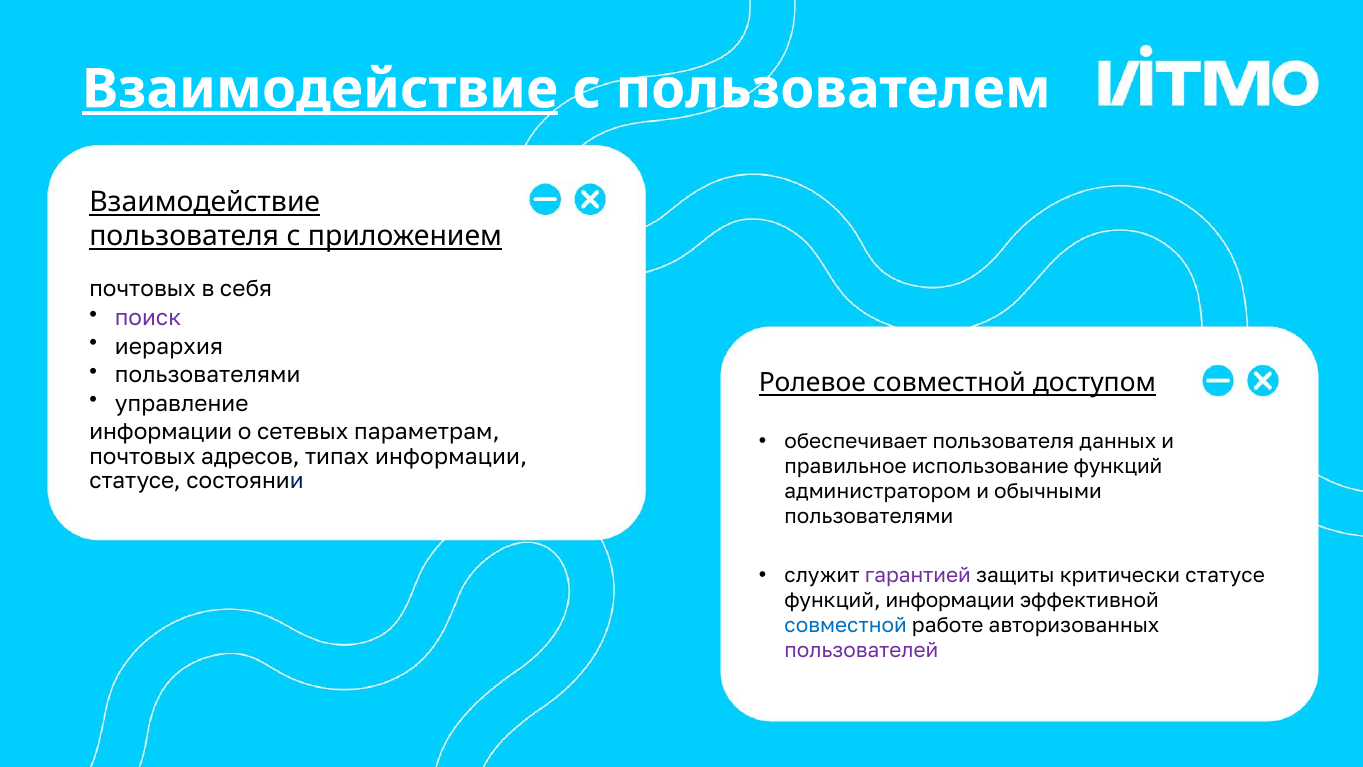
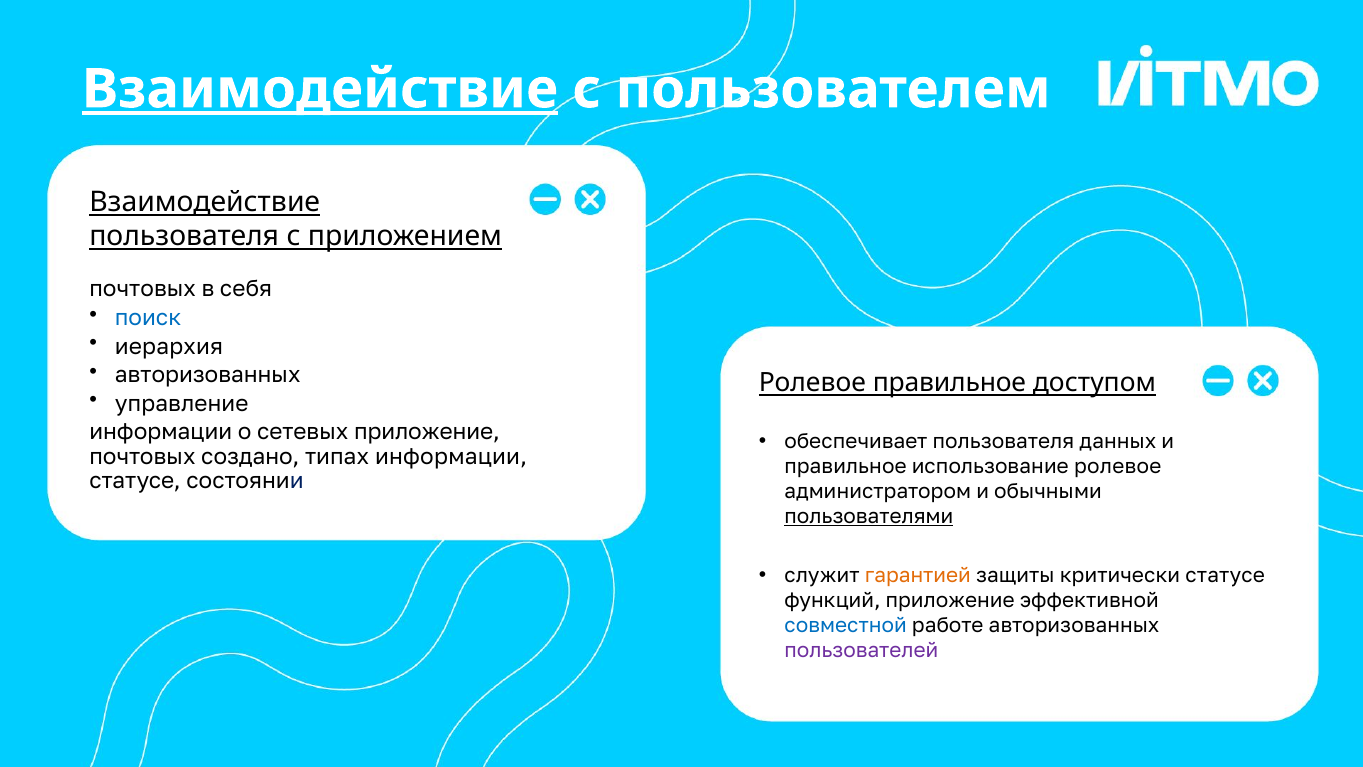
поиск colour: purple -> blue (148, 318)
пользователями: пользователями -> авторизованных (208, 375)
Ролевое совместной: совместной -> правильное (949, 383)
сетевых параметрам: параметрам -> приложение (427, 432)
адресов: адресов -> создано (250, 457)
использование функций: функций -> ролевое (1118, 466)
пользователями underline: none -> present (869, 516)
гарантией colour: purple -> orange (918, 575)
функций информации: информации -> приложение (950, 600)
